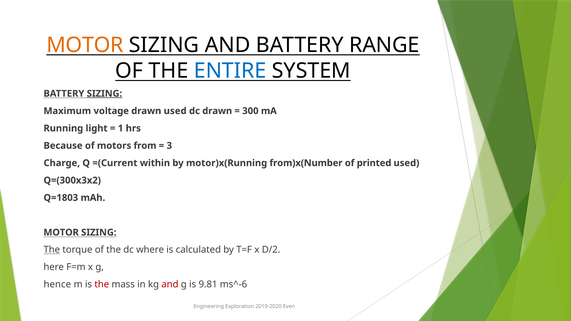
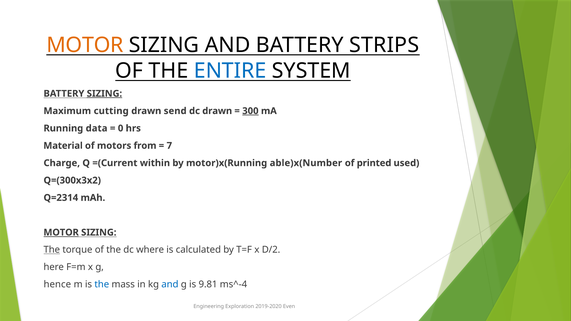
RANGE: RANGE -> STRIPS (384, 45)
voltage: voltage -> cutting (111, 111)
drawn used: used -> send (175, 111)
300 underline: none -> present (250, 111)
light: light -> data (97, 128)
1: 1 -> 0 (121, 128)
Because: Because -> Material (63, 146)
3: 3 -> 7 (169, 146)
from)x(Number: from)x(Number -> able)x(Number (306, 163)
Q=1803: Q=1803 -> Q=2314 (61, 198)
MOTOR underline: none -> present (61, 233)
the colour: red -> blue (102, 285)
and colour: red -> blue (170, 285)
ms^-6: ms^-6 -> ms^-4 (233, 285)
